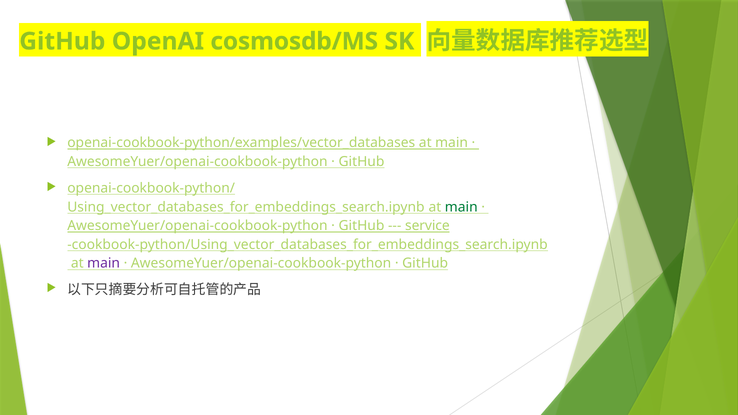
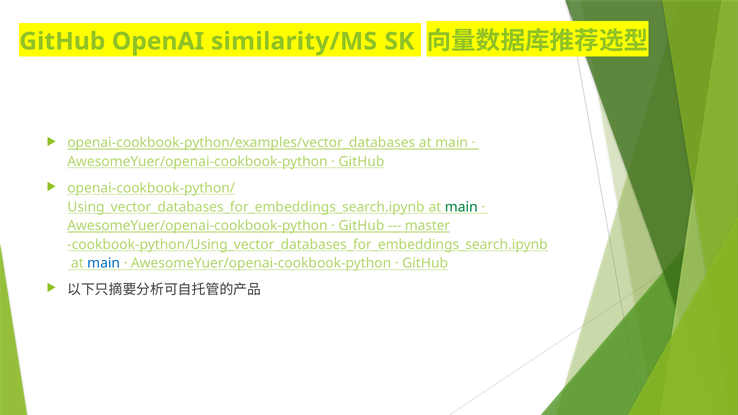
cosmosdb/MS: cosmosdb/MS -> similarity/MS (294, 41)
service: service -> master (427, 226)
main colour: purple -> blue (104, 263)
